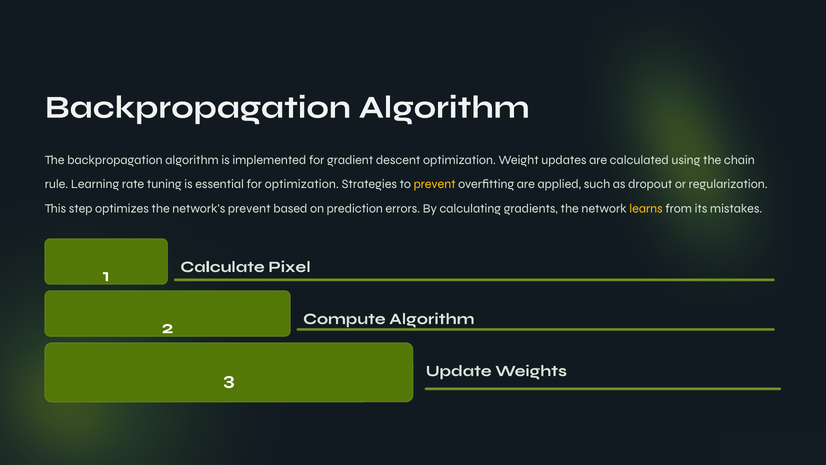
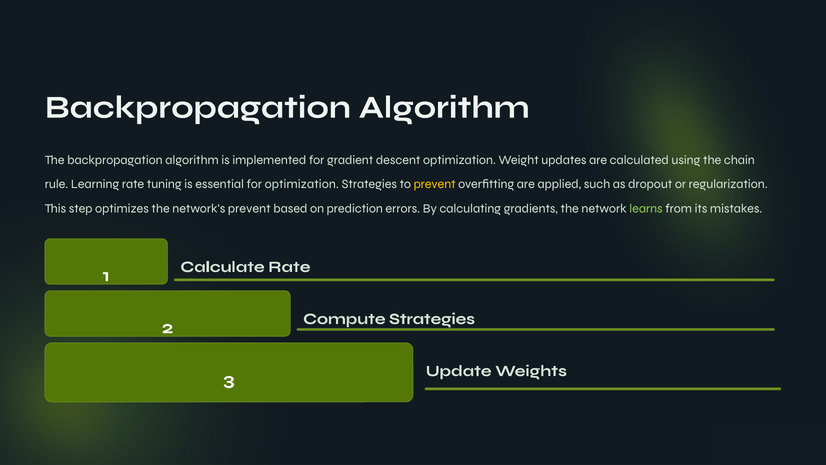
learns colour: yellow -> light green (646, 209)
Calculate Pixel: Pixel -> Rate (289, 267)
Compute Algorithm: Algorithm -> Strategies (432, 319)
